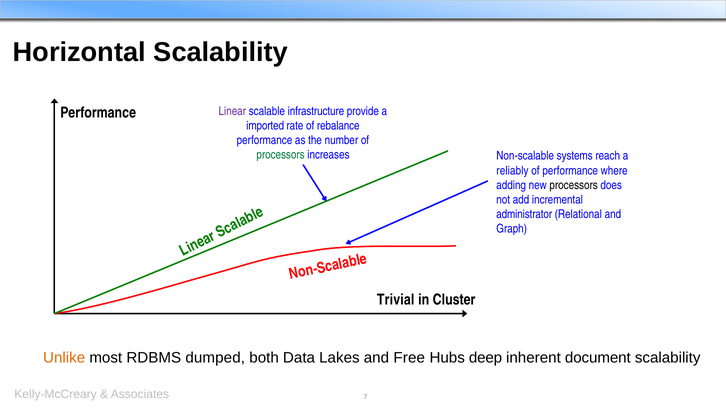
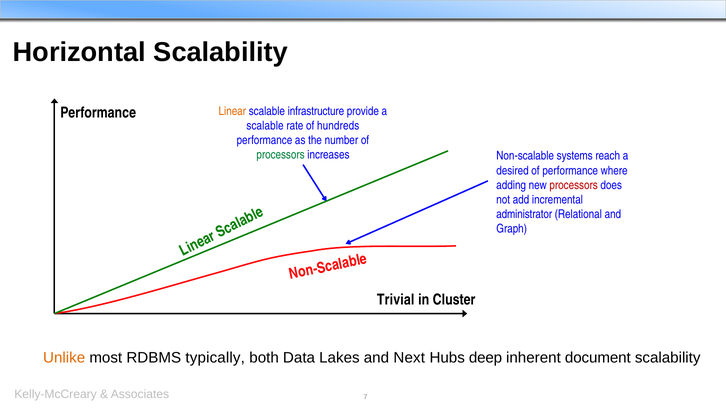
Linear colour: purple -> orange (232, 111)
imported: imported -> scalable (265, 125)
rebalance: rebalance -> hundreds (338, 125)
reliably: reliably -> desired (513, 170)
processors colour: black -> red (574, 185)
dumped: dumped -> typically (215, 357)
Free: Free -> Next (409, 357)
